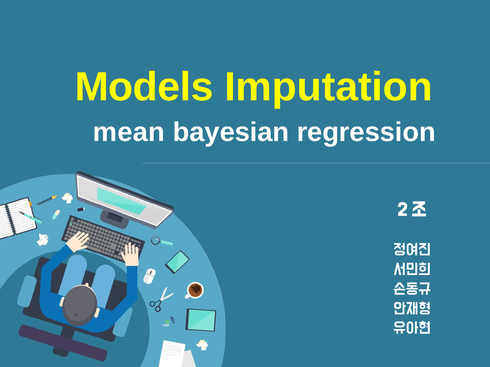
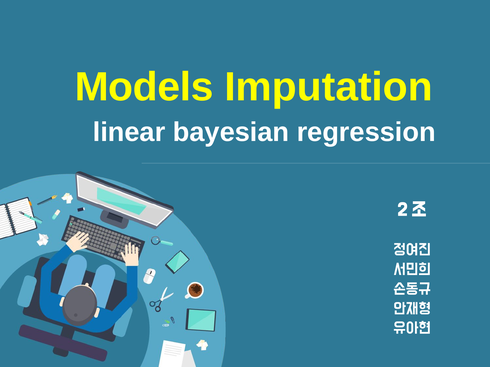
mean: mean -> linear (129, 132)
